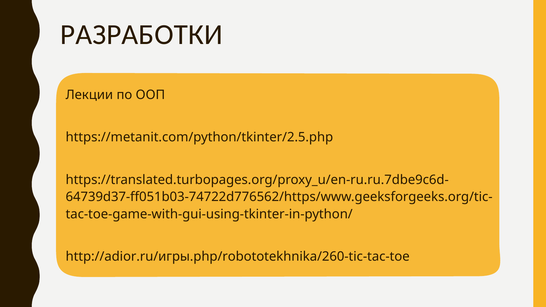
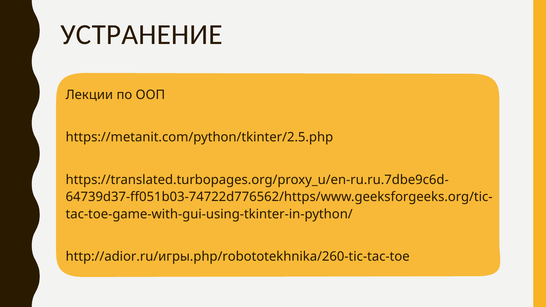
РАЗРАБОТКИ: РАЗРАБОТКИ -> УСТРАНЕНИЕ (141, 35)
